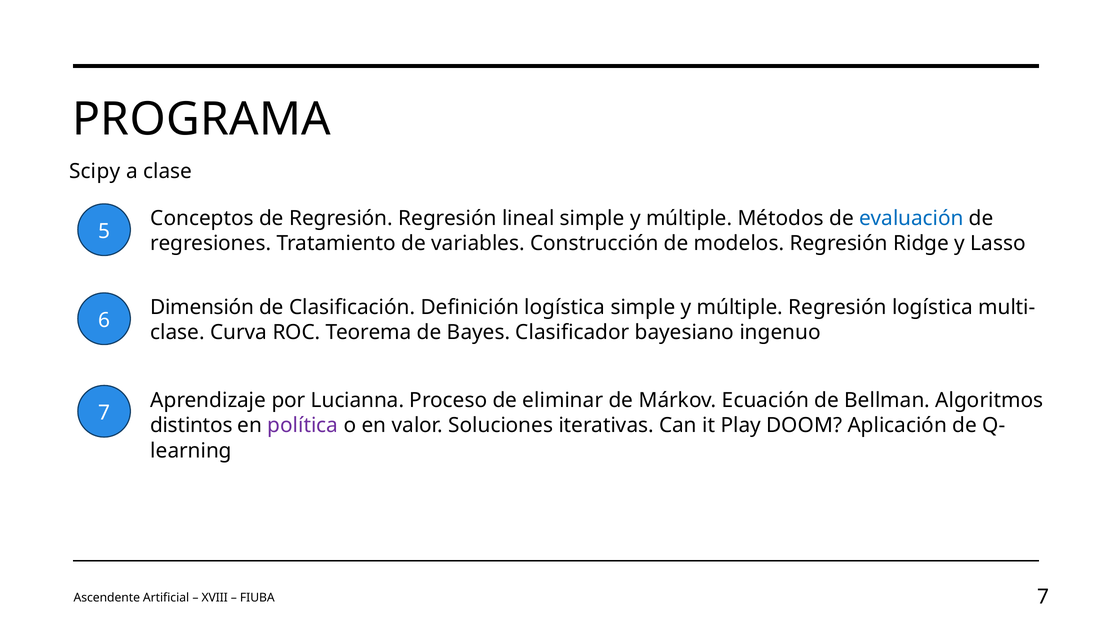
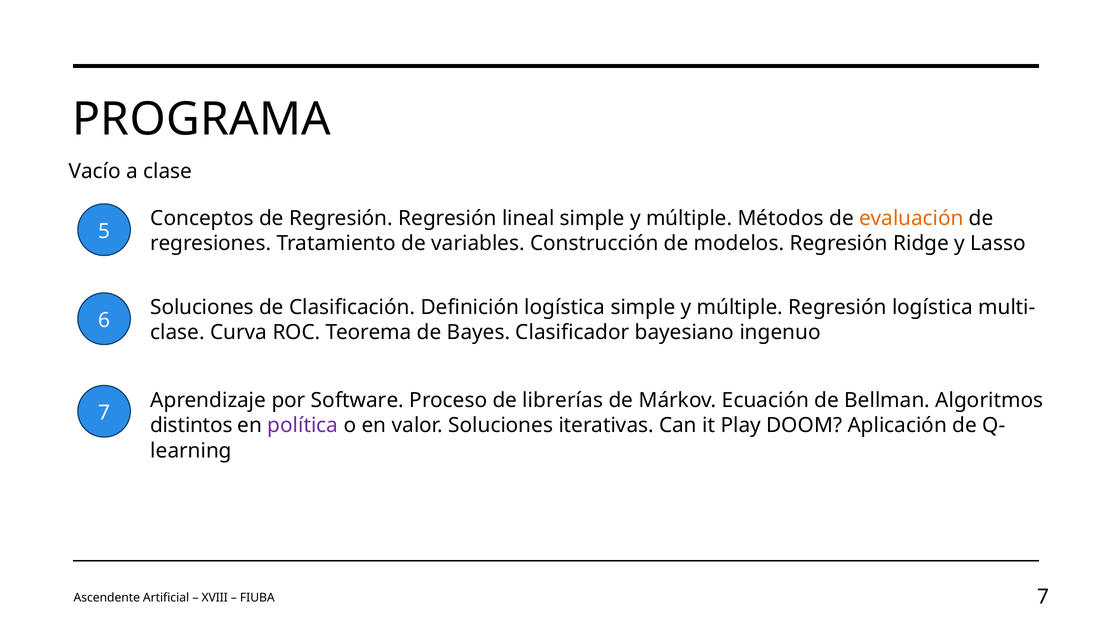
Scipy: Scipy -> Vacío (95, 171)
evaluación colour: blue -> orange (911, 218)
Dimensión: Dimensión -> Soluciones (202, 307)
Lucianna: Lucianna -> Software (357, 400)
eliminar: eliminar -> librerías (563, 400)
